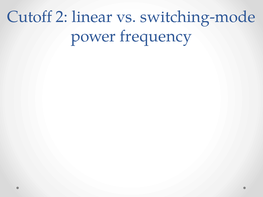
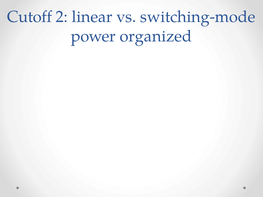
frequency: frequency -> organized (156, 36)
